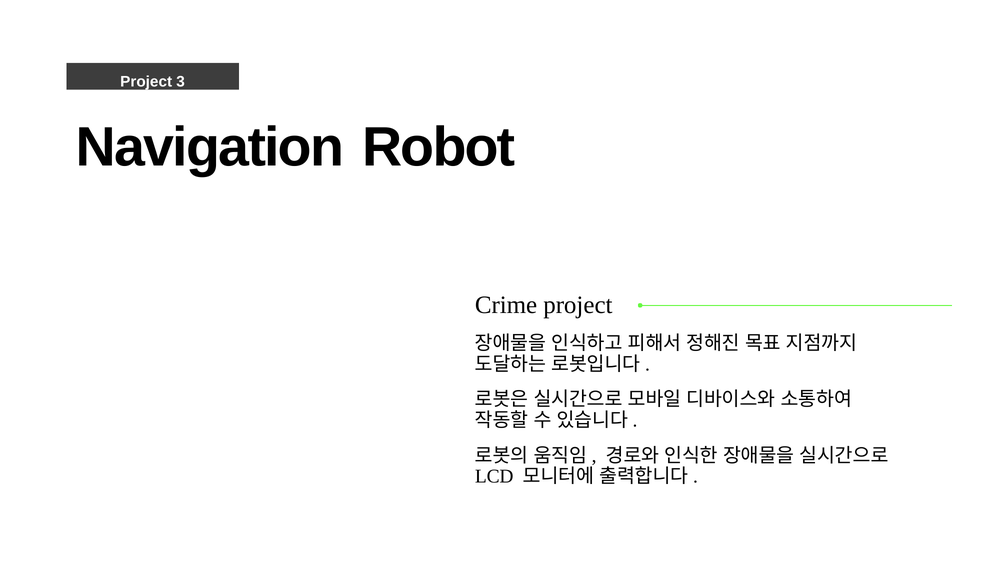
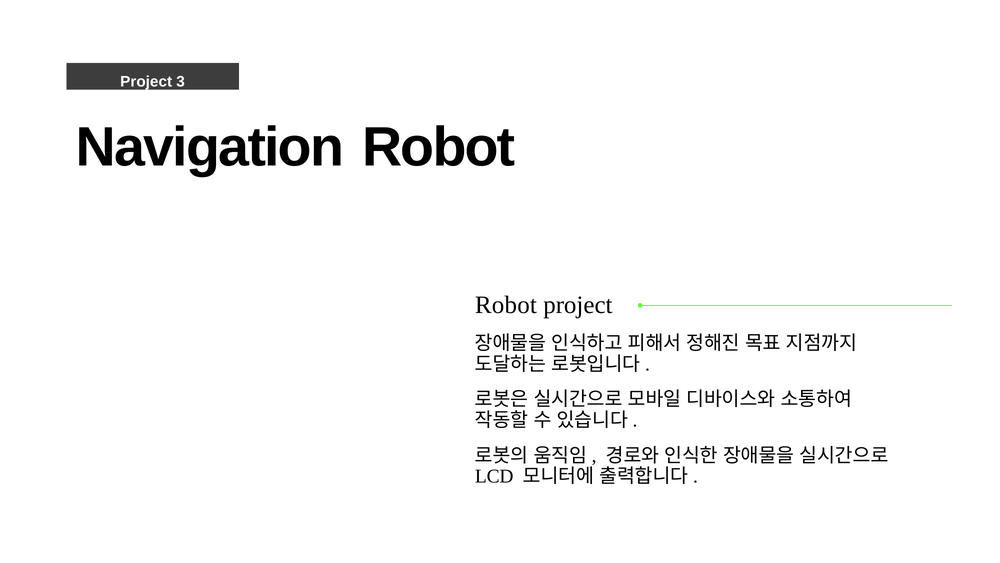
Crime: Crime -> Robot (506, 305)
